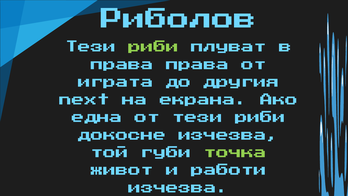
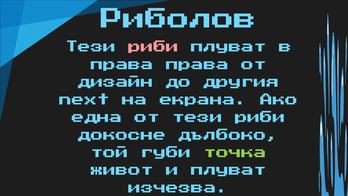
риби colour: light green -> pink (154, 49)
играта: играта -> дизайн (116, 84)
докосне изчезва: изчезва -> дълбоко (229, 137)
и работи: работи -> плуват (229, 172)
